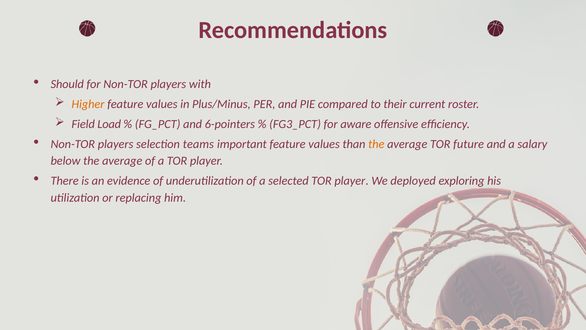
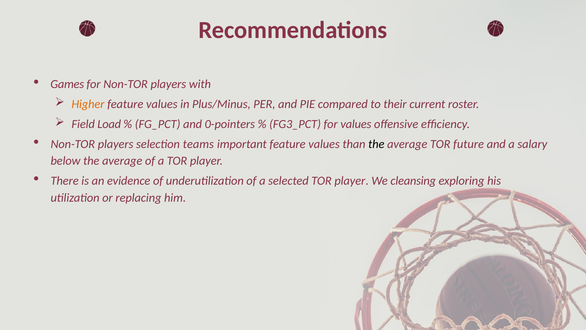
Should: Should -> Games (67, 84)
6-pointers: 6-pointers -> 0-pointers (230, 124)
for aware: aware -> values (356, 124)
the colour: orange -> black (376, 144)
deployed: deployed -> cleansing (413, 181)
